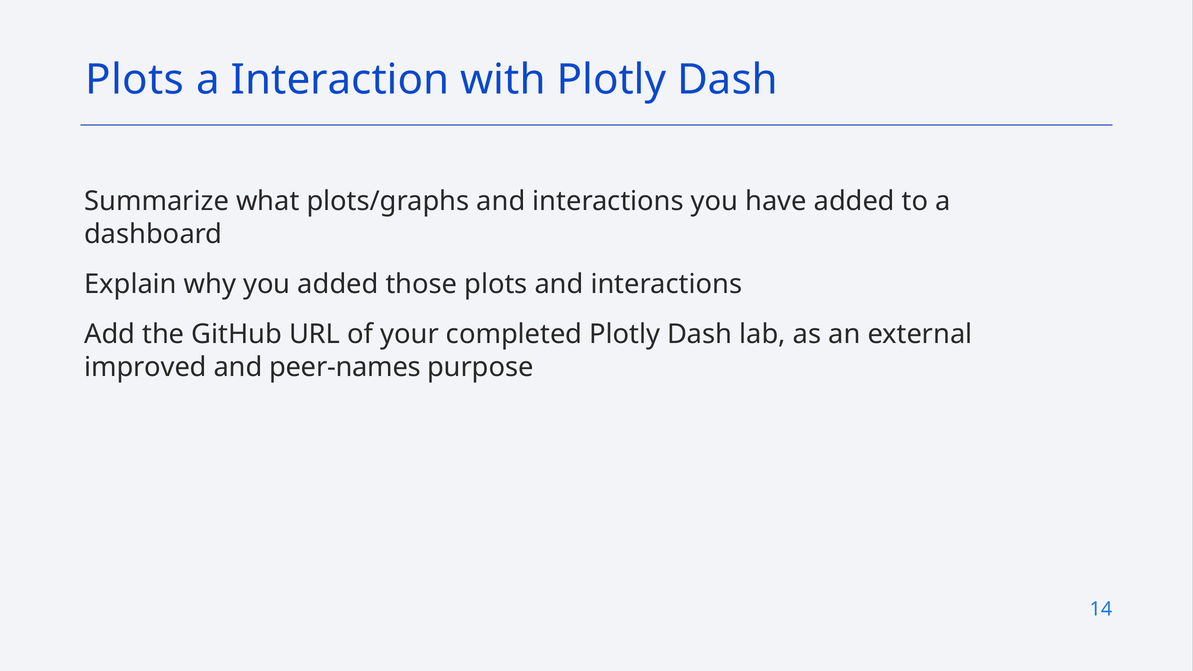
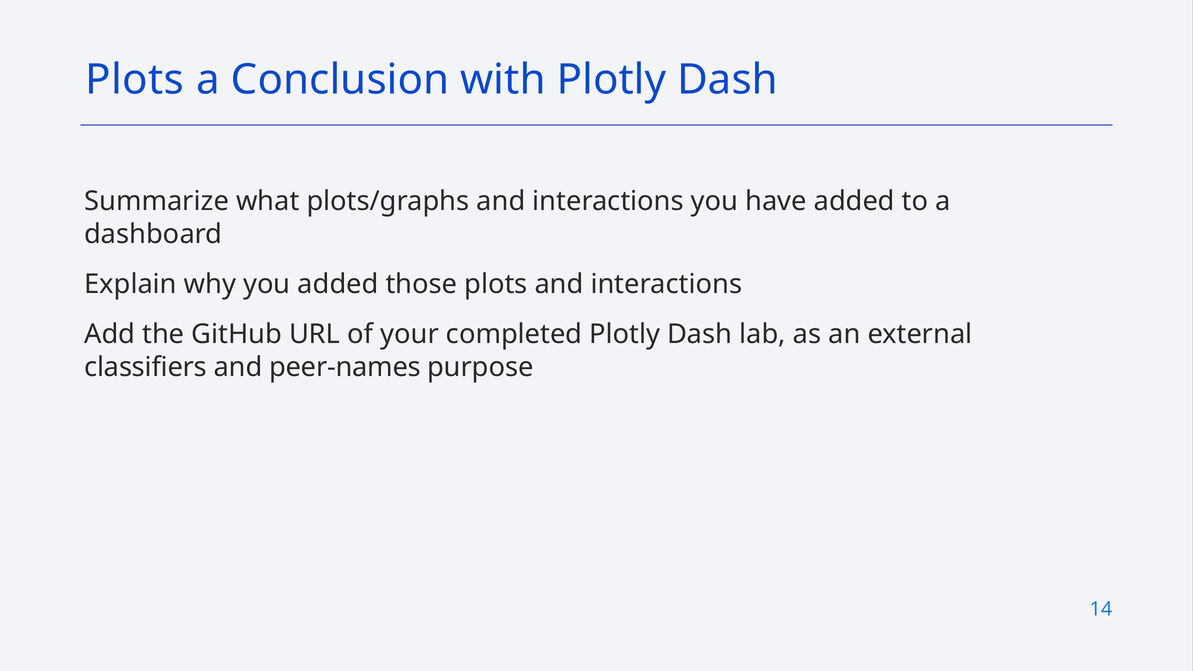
Interaction: Interaction -> Conclusion (340, 80)
improved: improved -> classifiers (146, 367)
